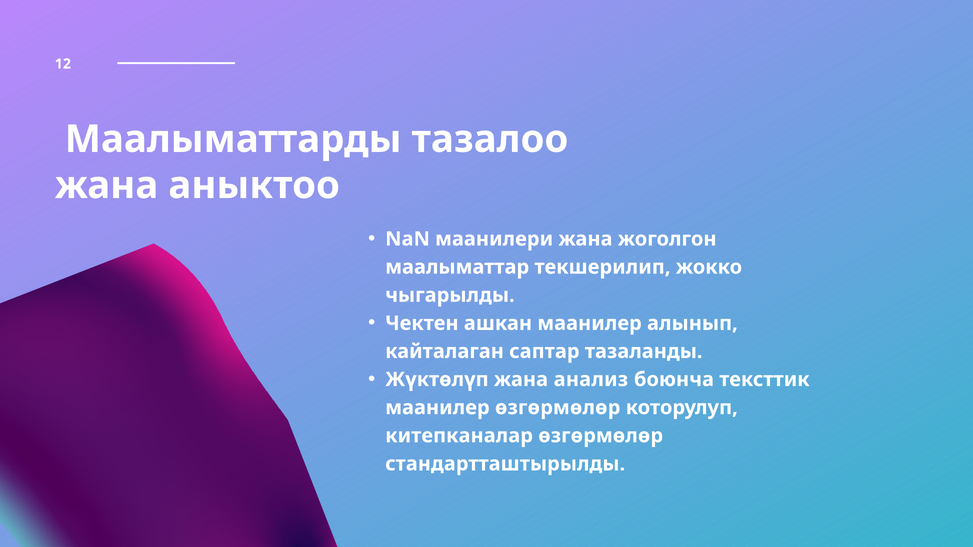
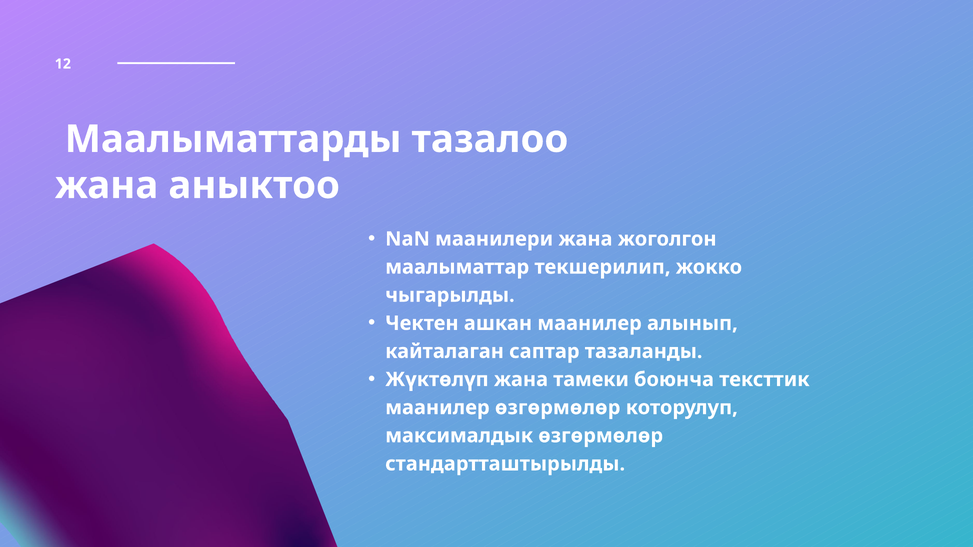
анализ: анализ -> тамеки (591, 380)
китепканалар: китепканалар -> максималдык (459, 436)
